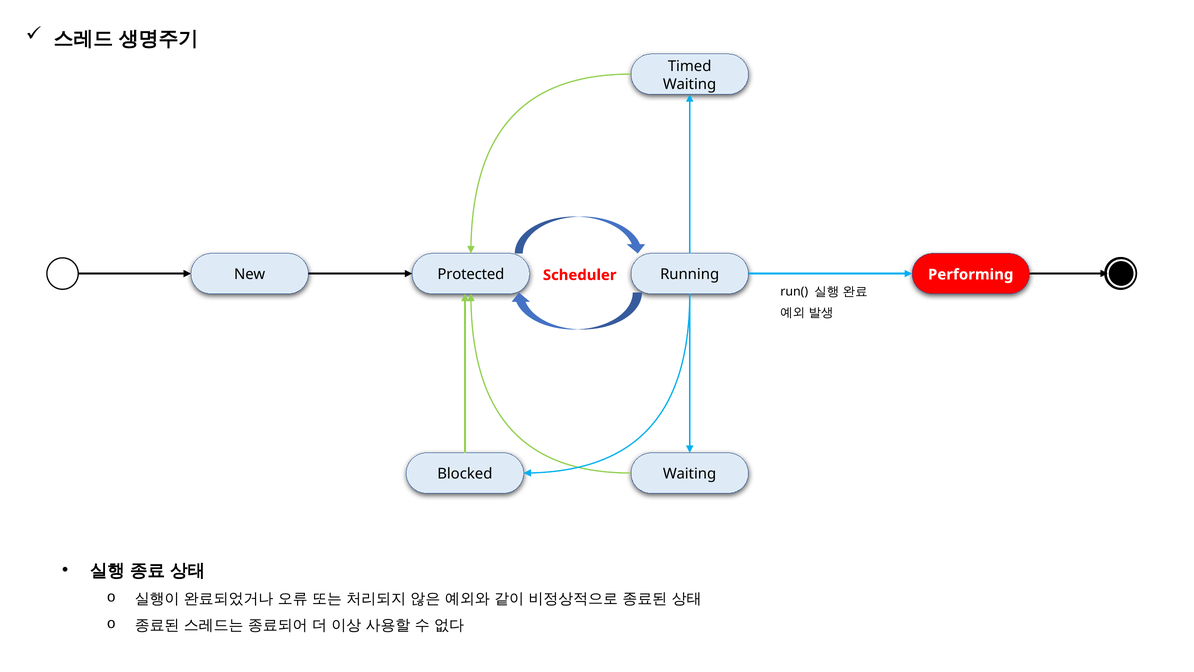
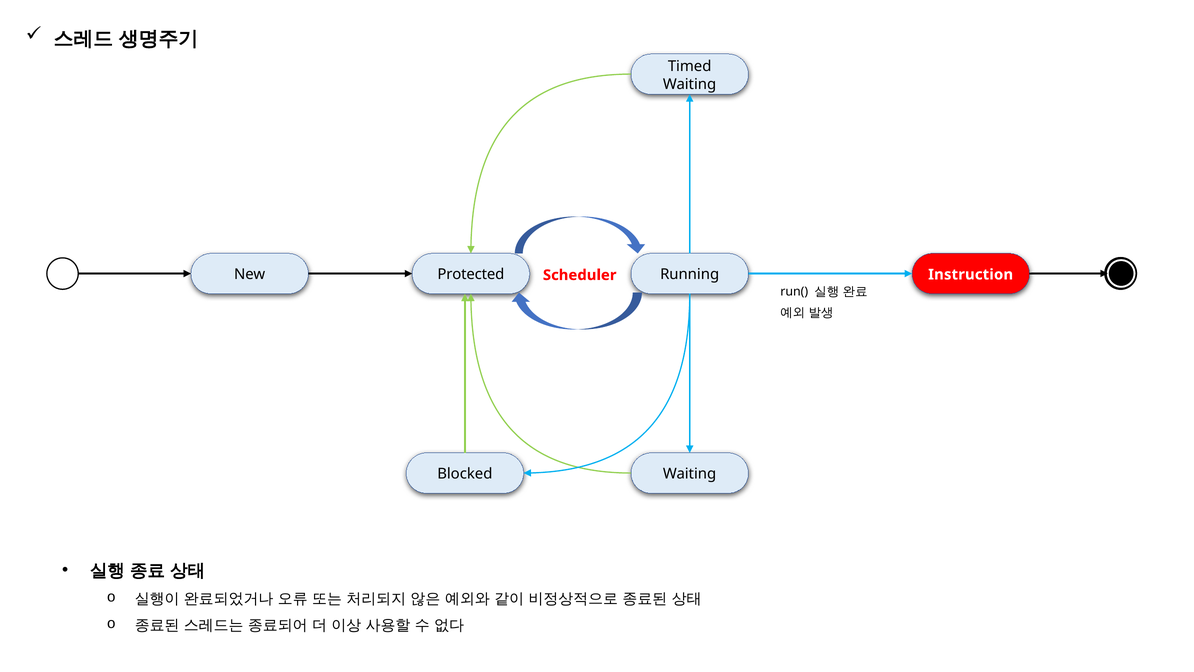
Performing: Performing -> Instruction (971, 274)
